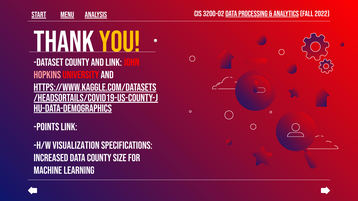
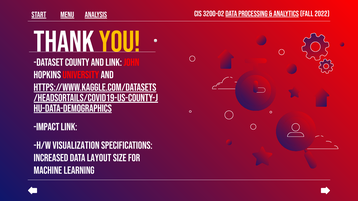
Hopkins colour: pink -> white (47, 75)
Points: Points -> Impact (46, 127)
data county: county -> layout (99, 158)
